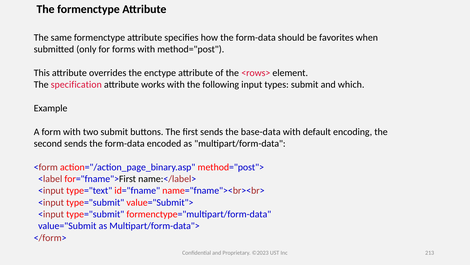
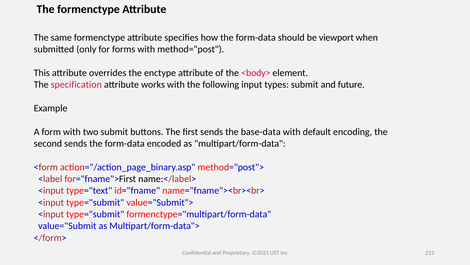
favorites: favorites -> viewport (336, 37)
<rows>: <rows> -> <body> (256, 73)
which: which -> future (351, 85)
